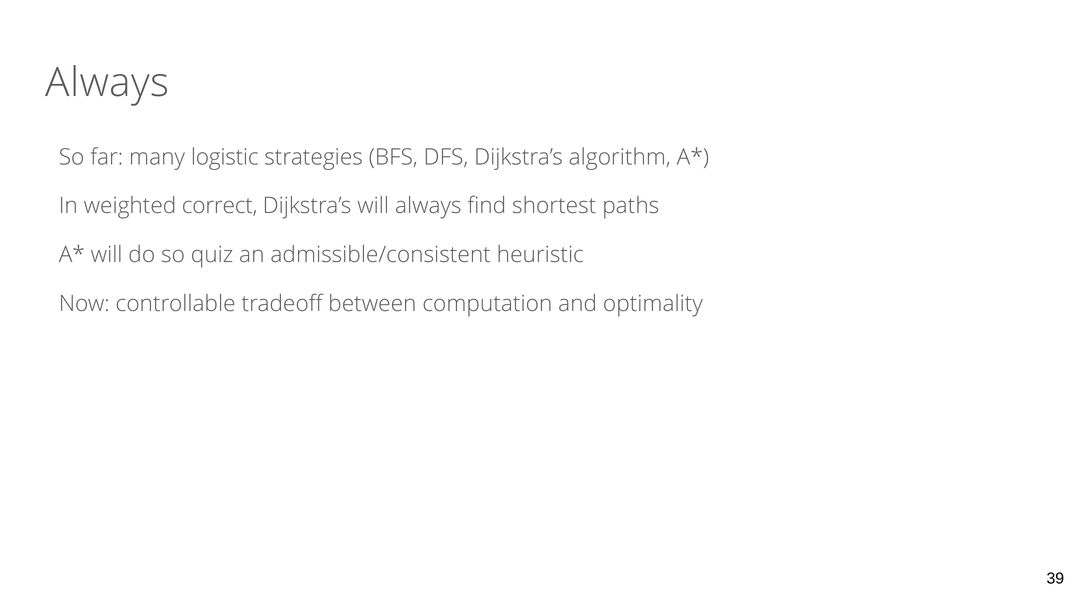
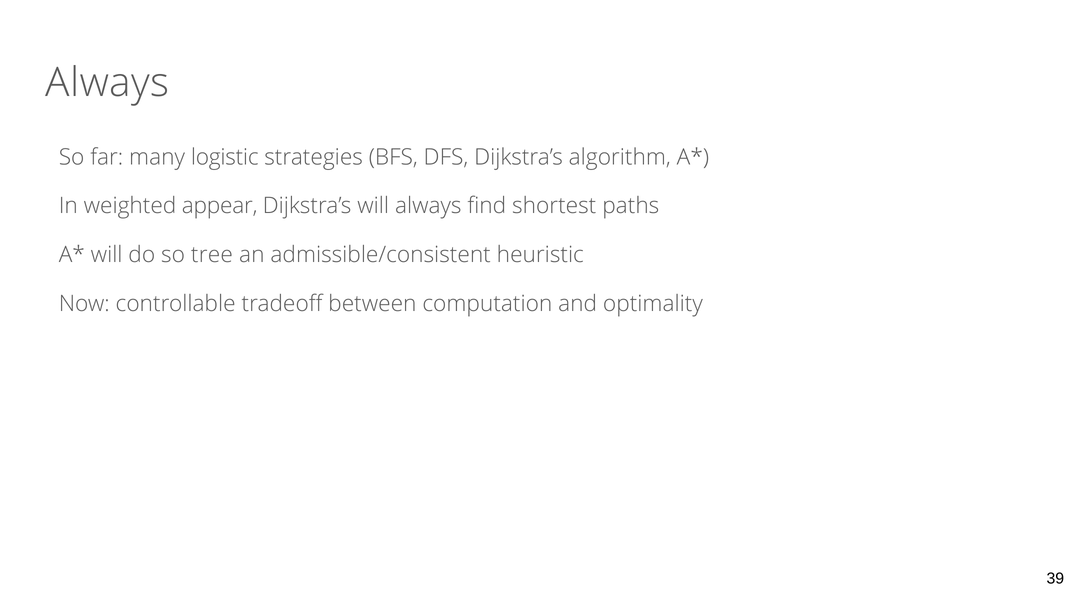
correct: correct -> appear (220, 206)
quiz: quiz -> tree (212, 255)
